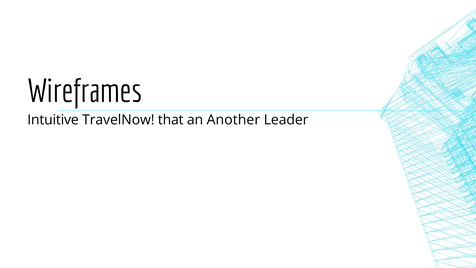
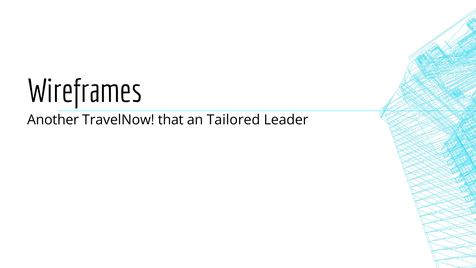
Intuitive: Intuitive -> Another (53, 120)
Another: Another -> Tailored (233, 120)
